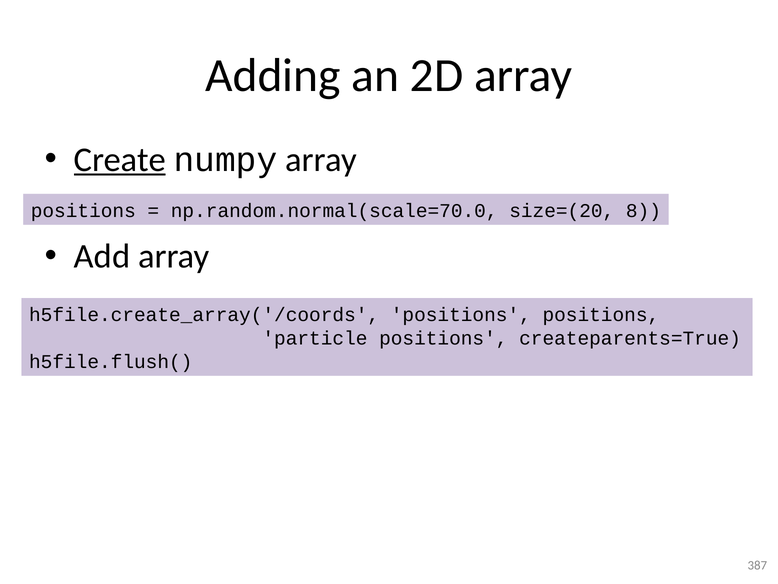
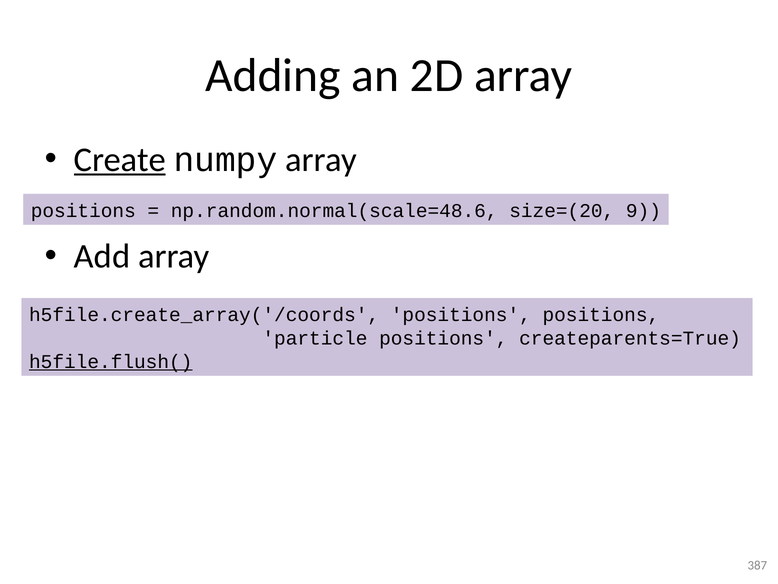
np.random.normal(scale=70.0: np.random.normal(scale=70.0 -> np.random.normal(scale=48.6 (334, 211)
8: 8 -> 9 (643, 211)
h5file.flush( underline: none -> present (111, 361)
